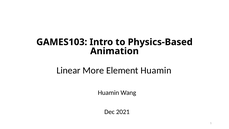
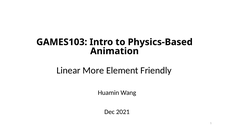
Element Huamin: Huamin -> Friendly (156, 70)
